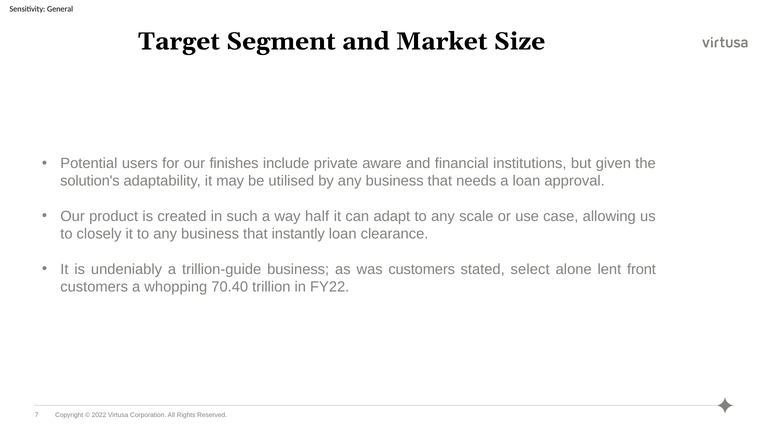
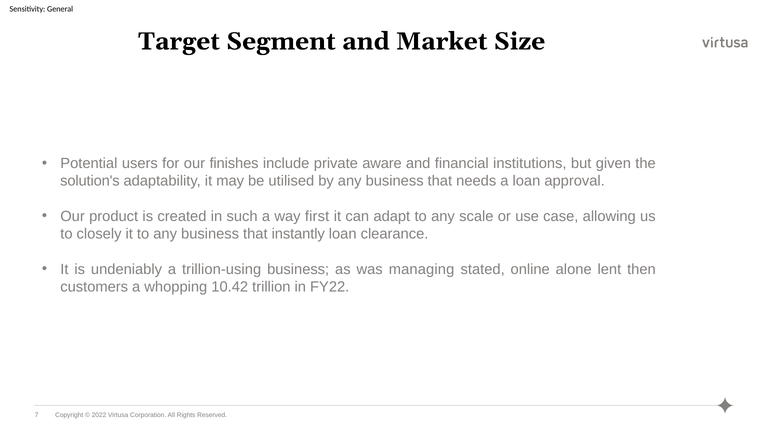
half: half -> first (317, 216)
trillion-guide: trillion-guide -> trillion-using (222, 269)
was customers: customers -> managing (422, 269)
select: select -> online (530, 269)
front: front -> then (641, 269)
70.40: 70.40 -> 10.42 (230, 287)
